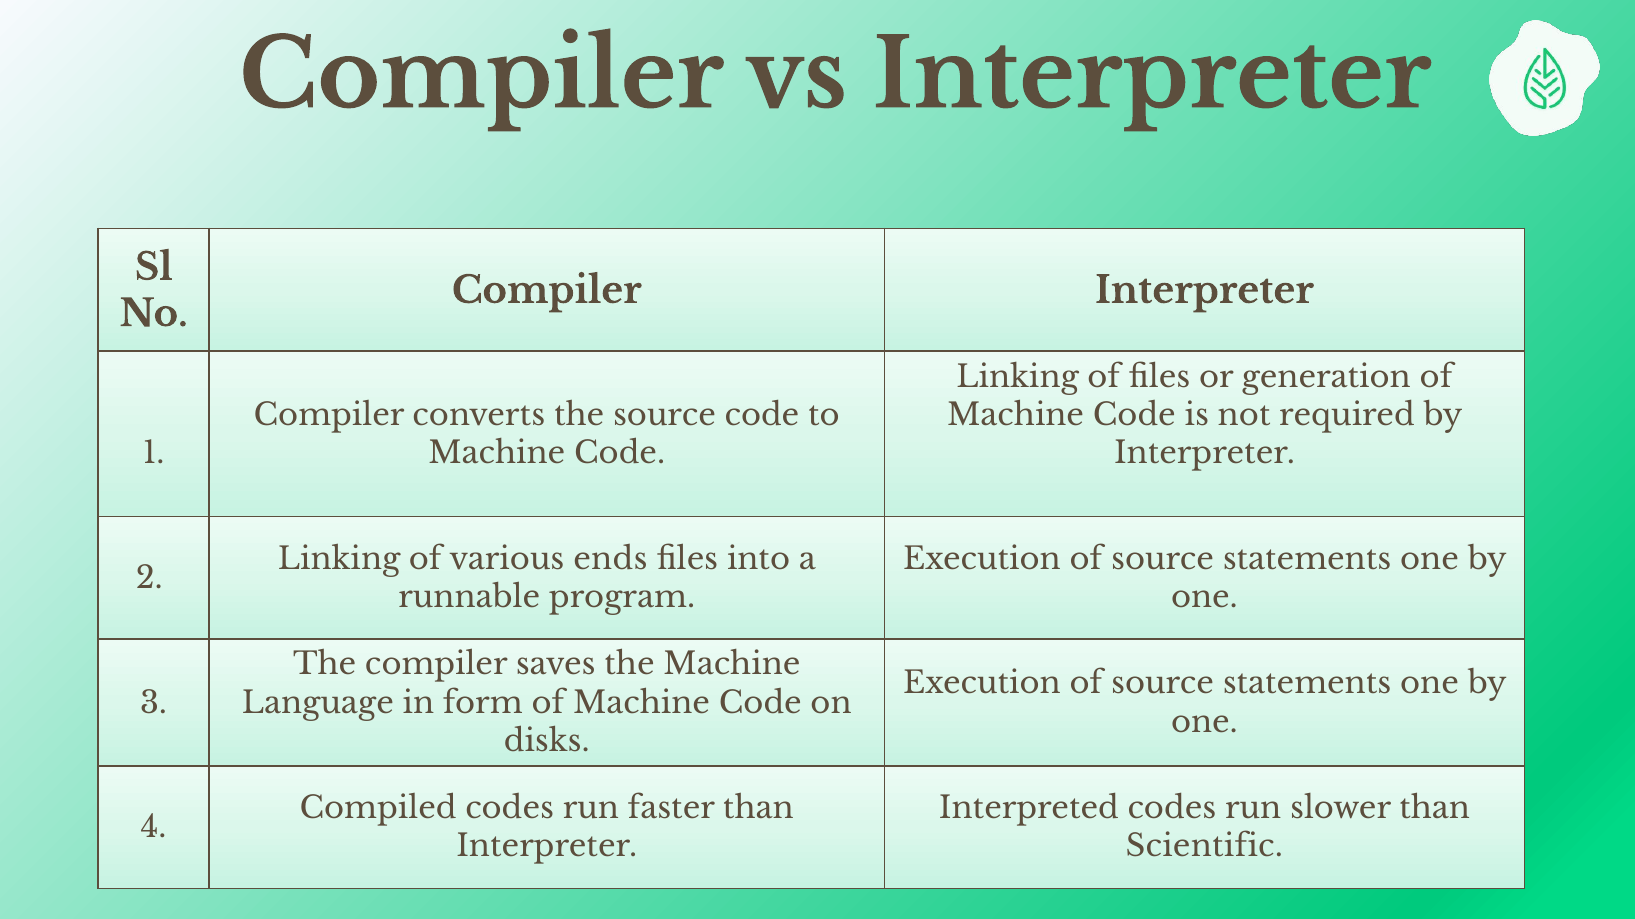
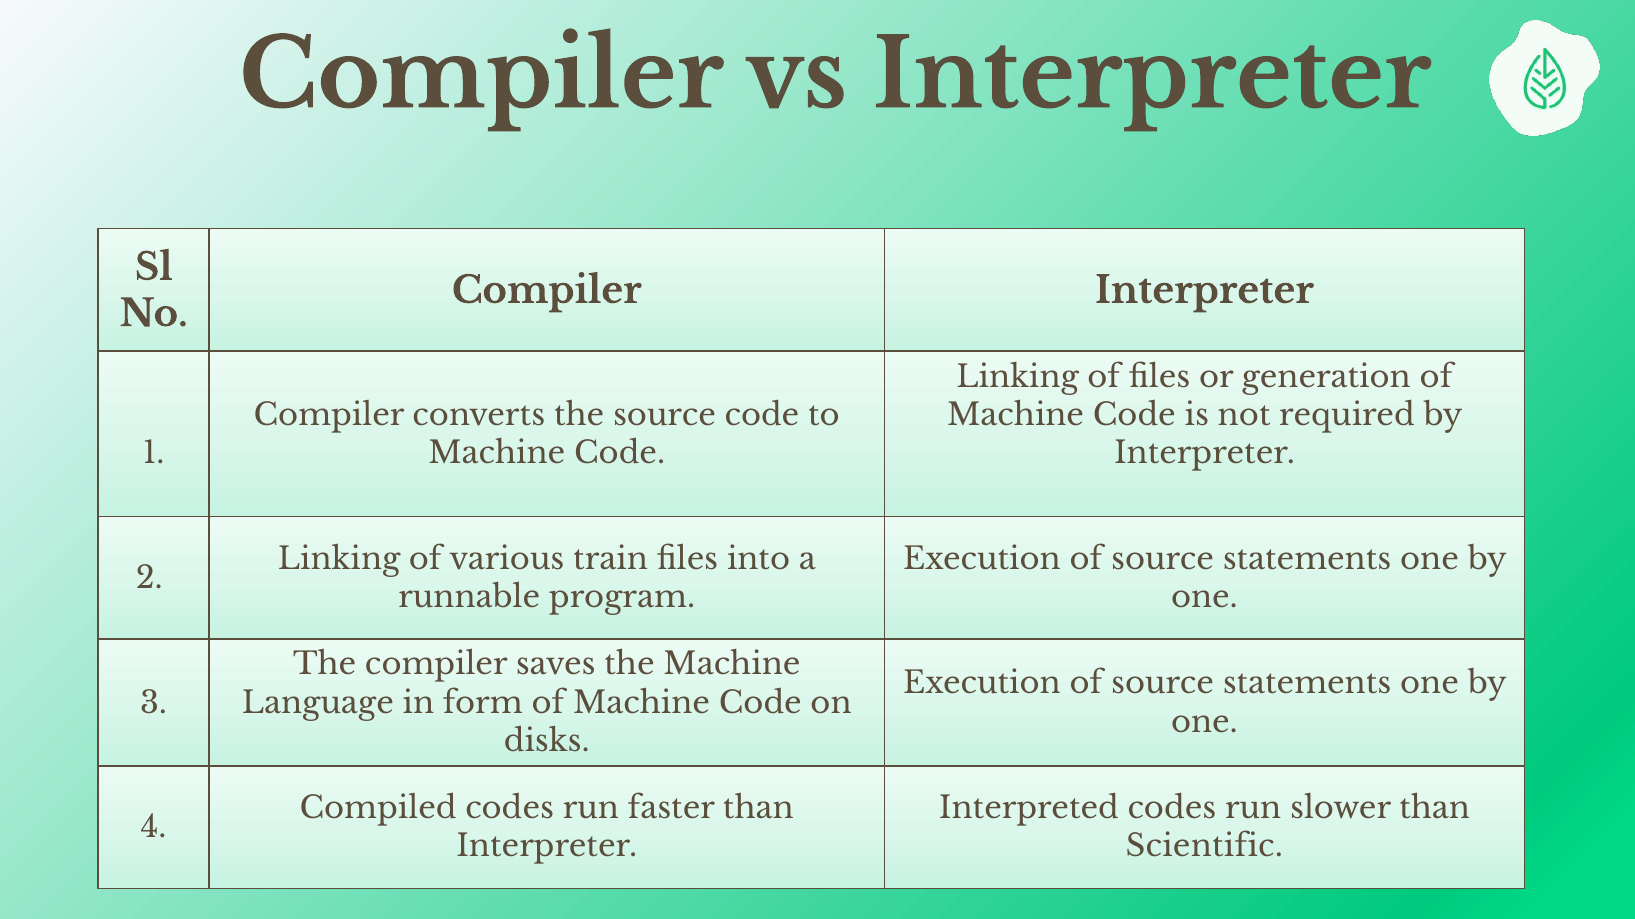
ends: ends -> train (611, 559)
